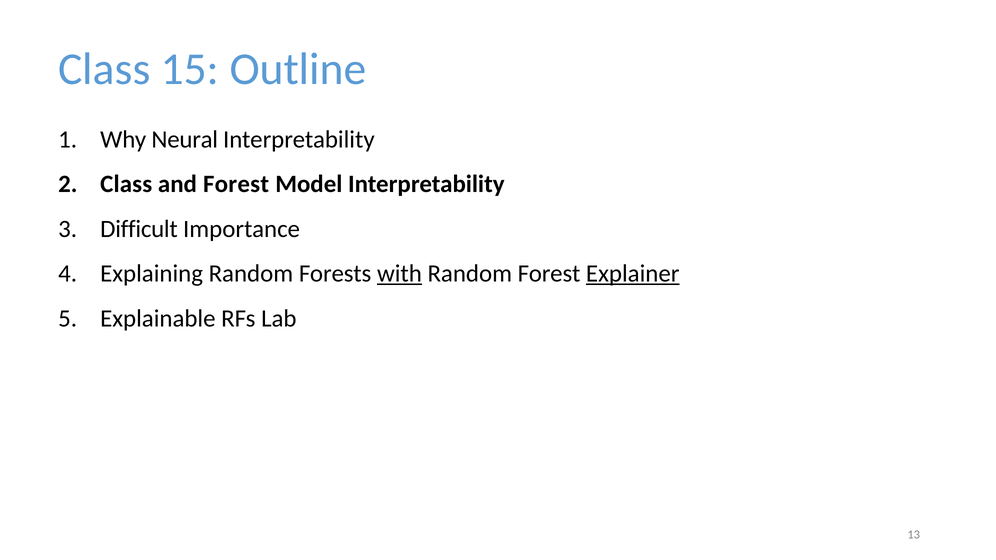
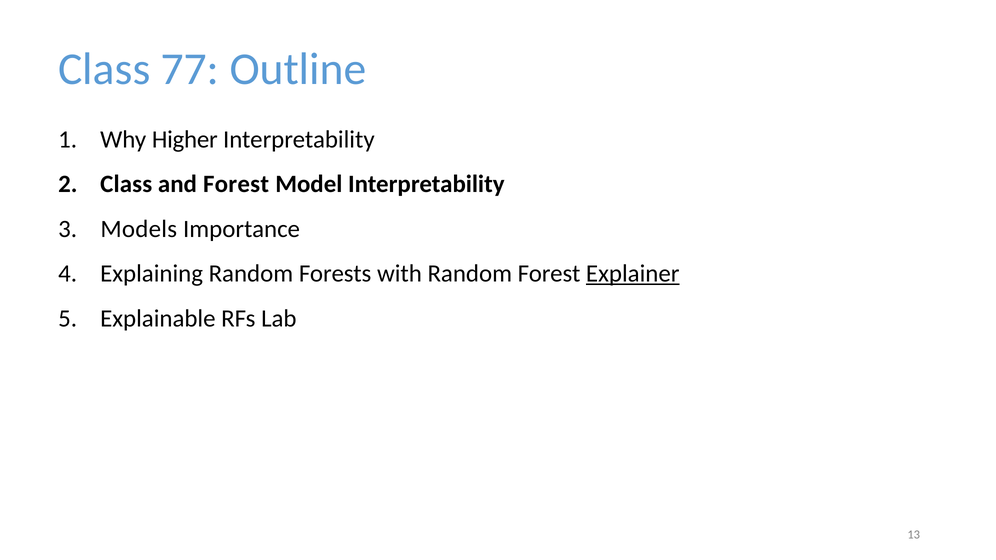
15: 15 -> 77 (190, 69)
Neural: Neural -> Higher (185, 139)
Difficult: Difficult -> Models (139, 229)
with underline: present -> none (399, 274)
